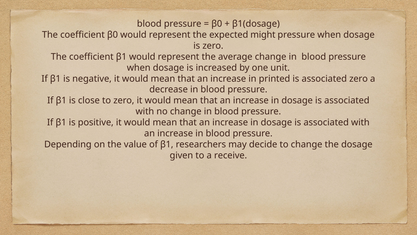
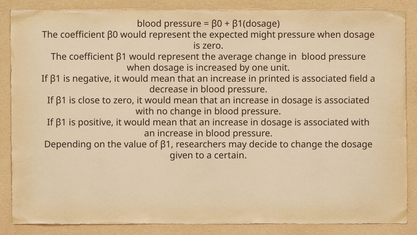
associated zero: zero -> field (359, 79)
receive: receive -> certain (231, 155)
